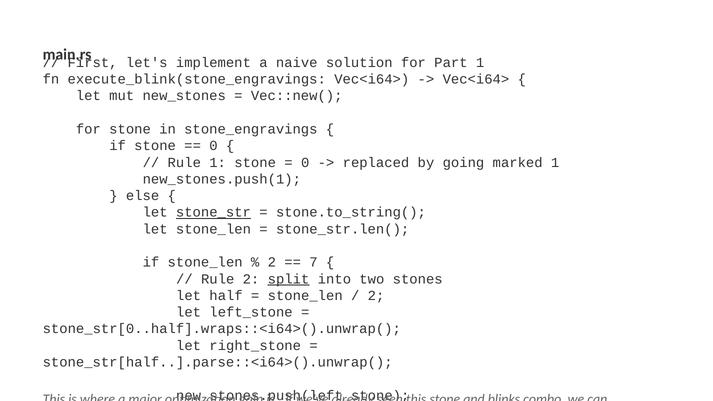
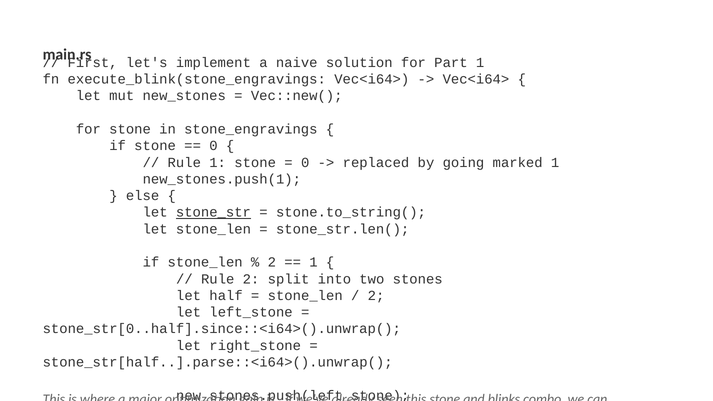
7: 7 -> 1 (314, 262)
split underline: present -> none (289, 279)
stone_str[0..half].wraps::<i64>().unwrap(: stone_str[0..half].wraps::<i64>().unwrap( -> stone_str[0..half].since::<i64>().unwrap( (222, 329)
